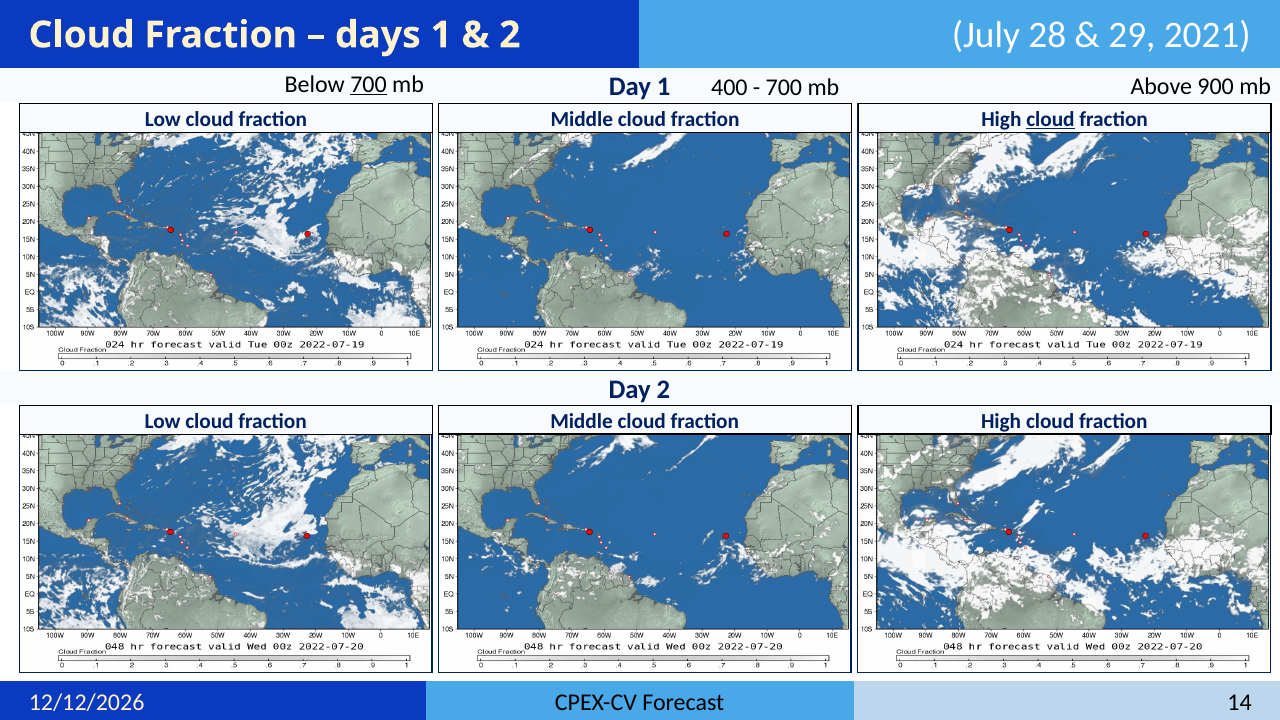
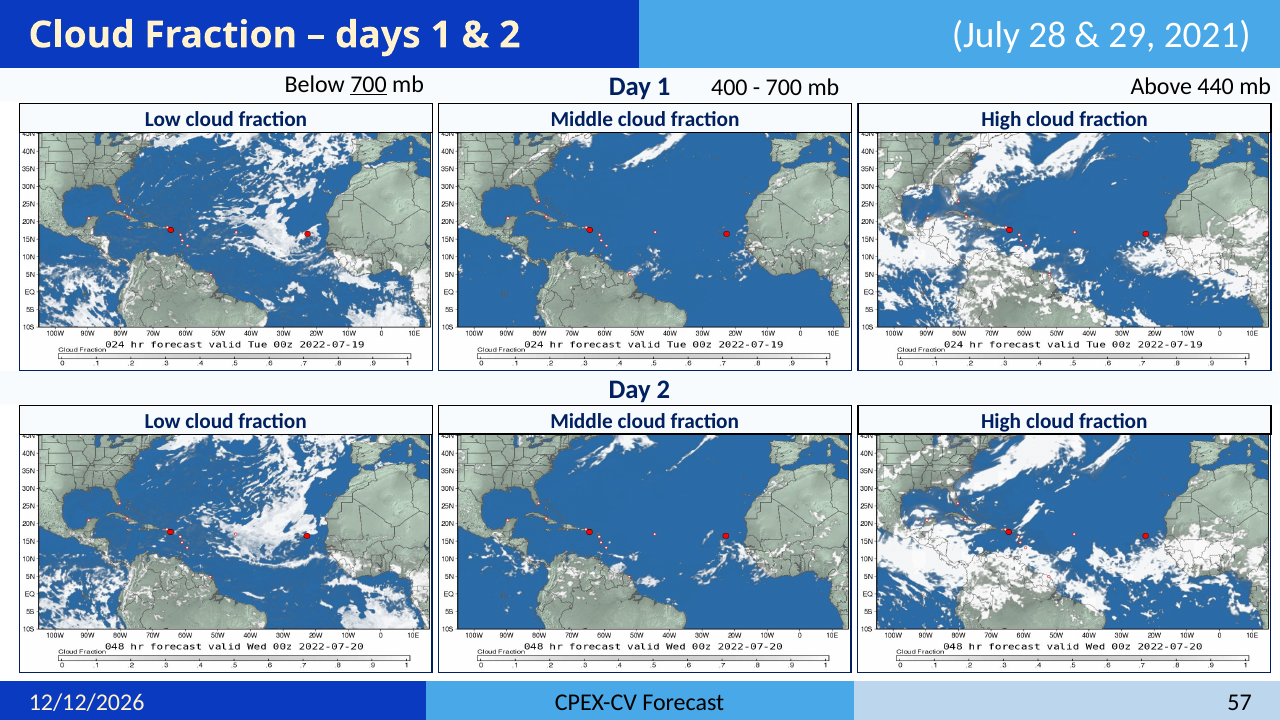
900: 900 -> 440 (1216, 87)
cloud underline: present -> none (1050, 119)
14: 14 -> 57 (1240, 703)
